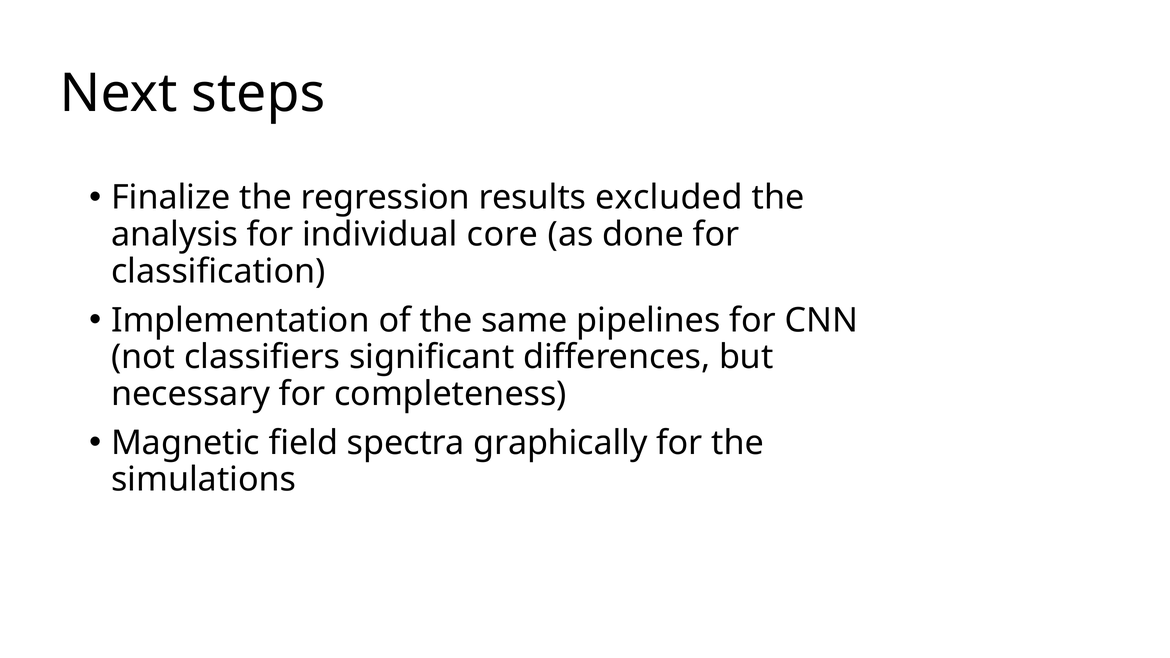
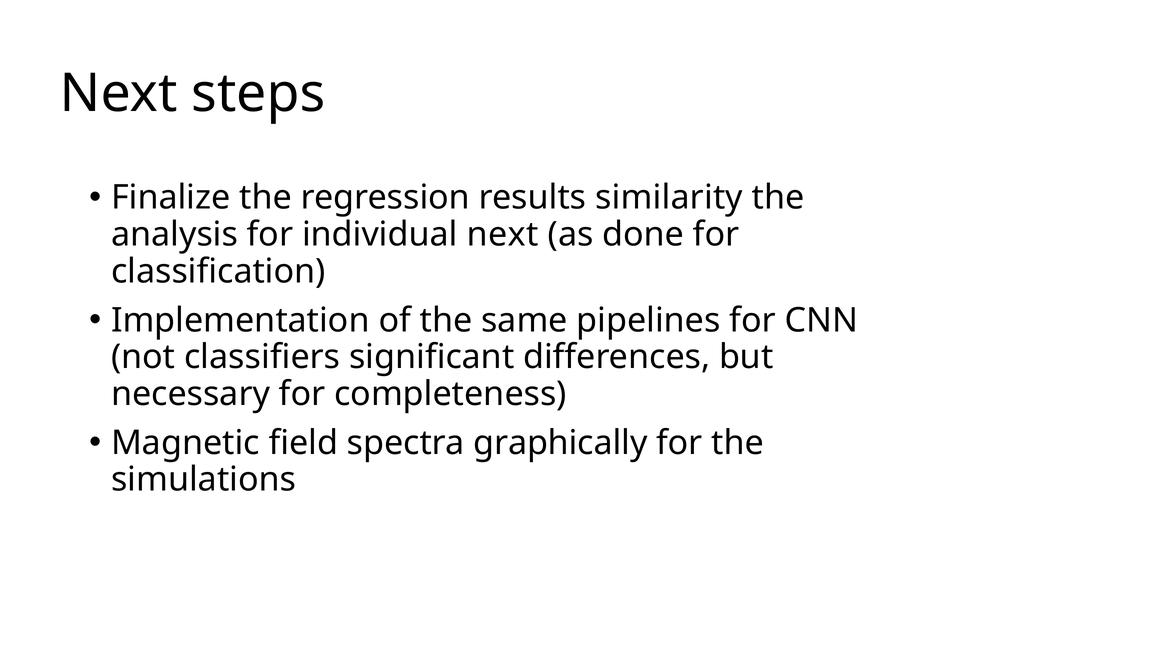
excluded: excluded -> similarity (669, 198)
individual core: core -> next (503, 235)
